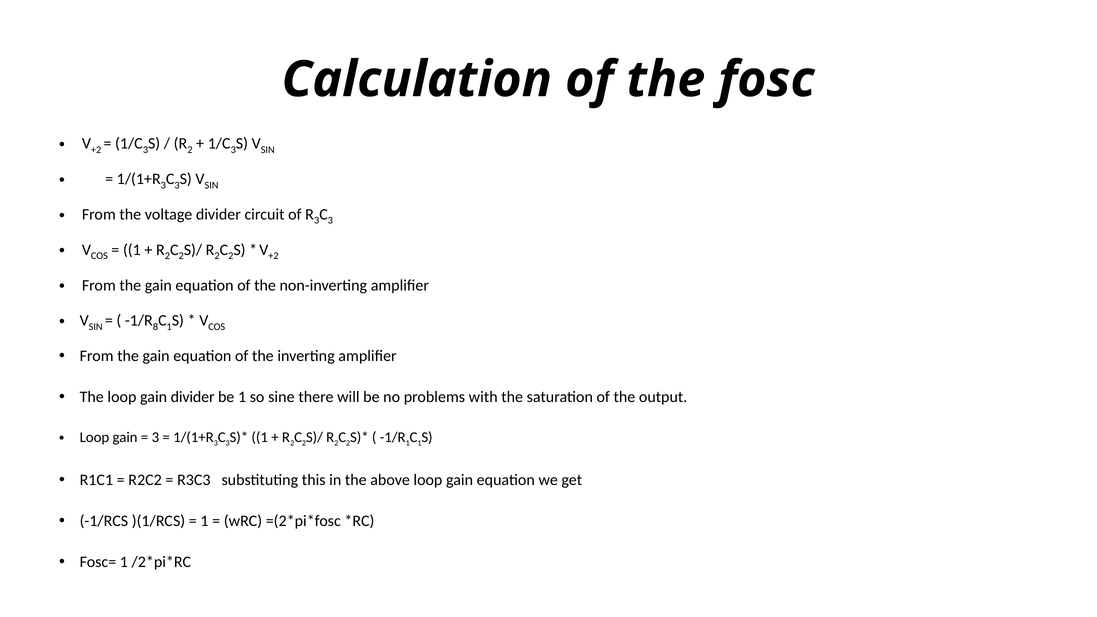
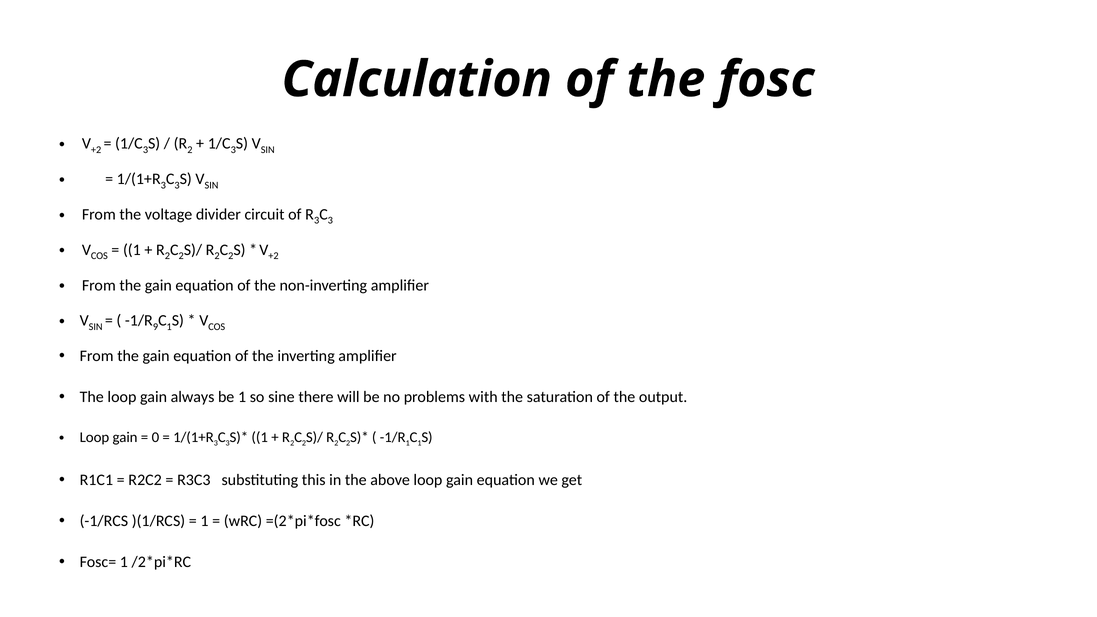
8: 8 -> 9 (156, 327)
gain divider: divider -> always (193, 397)
3: 3 -> 0 (155, 437)
